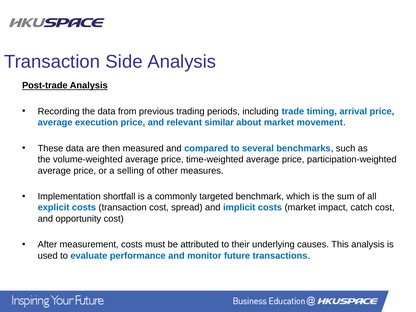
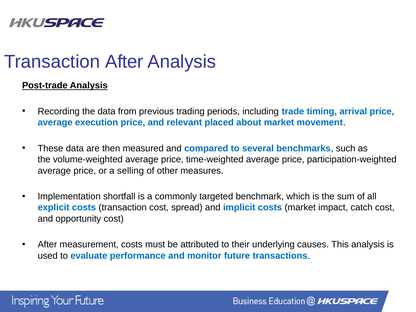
Transaction Side: Side -> After (124, 62)
similar: similar -> placed (219, 123)
